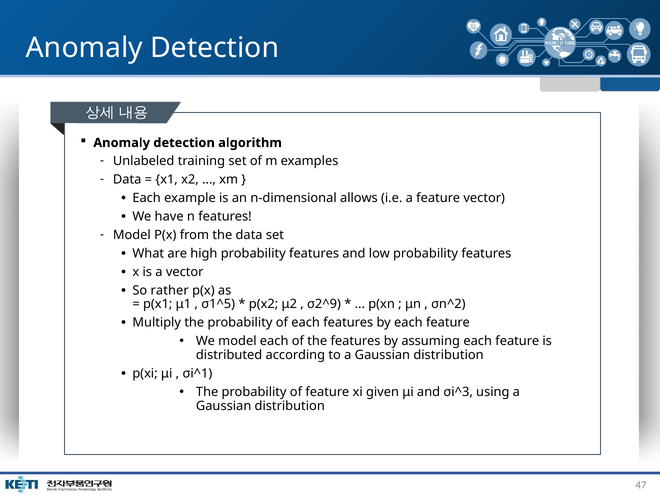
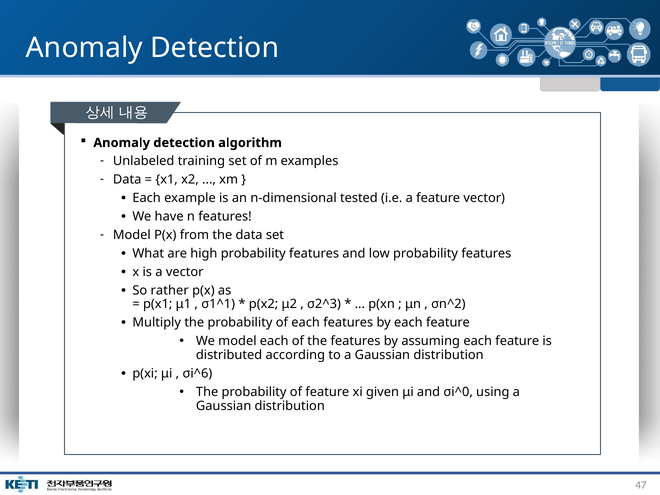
allows: allows -> tested (359, 198)
σ1^5: σ1^5 -> σ1^1 (218, 304)
σ2^9: σ2^9 -> σ2^3 (324, 304)
σi^1: σi^1 -> σi^6 (197, 373)
σi^3: σi^3 -> σi^0 (458, 392)
